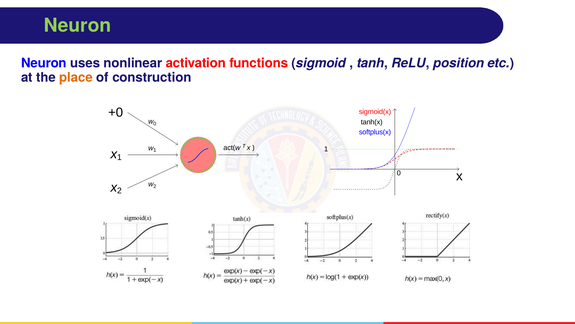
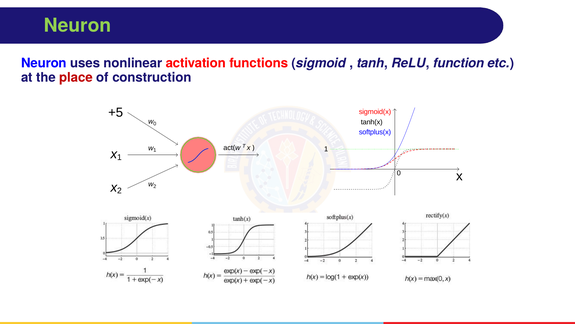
position: position -> function (459, 63)
place colour: orange -> red (76, 77)
+0: +0 -> +5 (116, 112)
